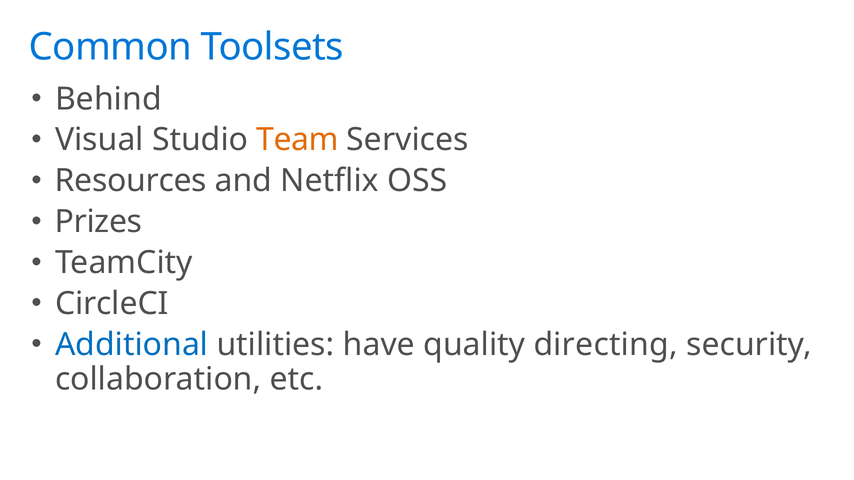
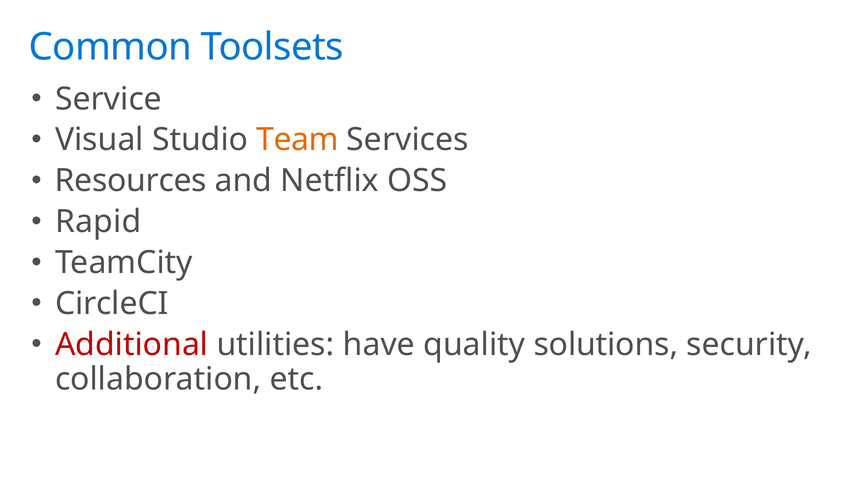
Behind: Behind -> Service (108, 99)
Prizes: Prizes -> Rapid (98, 222)
Additional colour: blue -> red (132, 345)
directing: directing -> solutions (606, 345)
